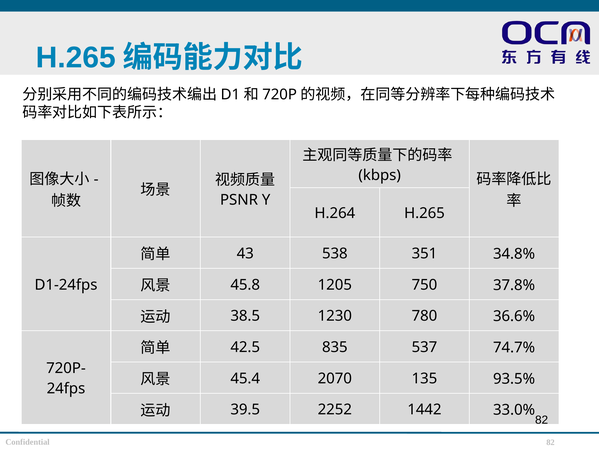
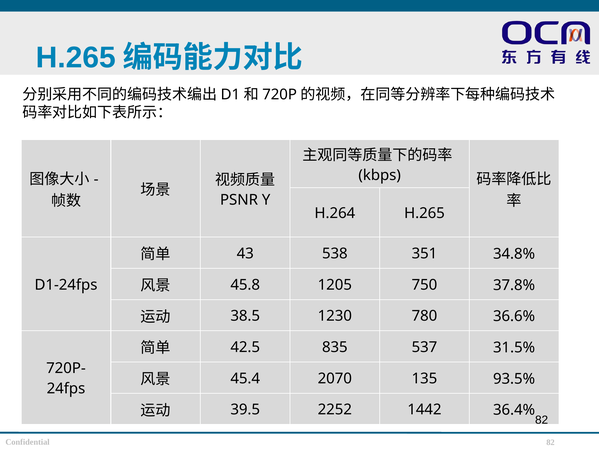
74.7%: 74.7% -> 31.5% (514, 348)
33.0%: 33.0% -> 36.4% (514, 410)
